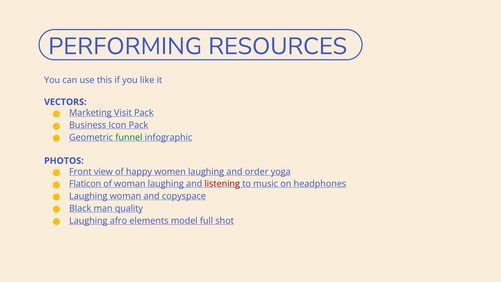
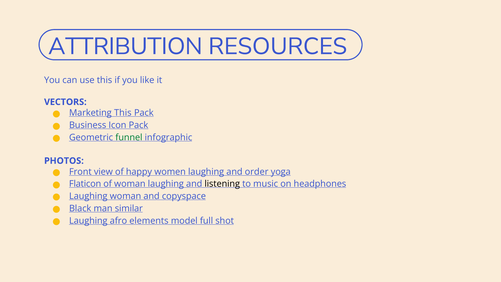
PERFORMING: PERFORMING -> ATTRIBUTION (125, 46)
Marketing Visit: Visit -> This (123, 113)
listening colour: red -> black (222, 184)
quality: quality -> similar (129, 208)
